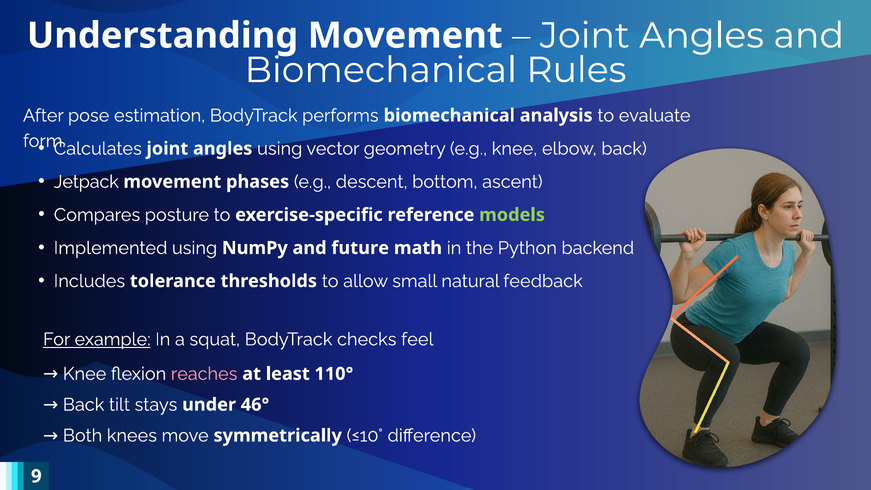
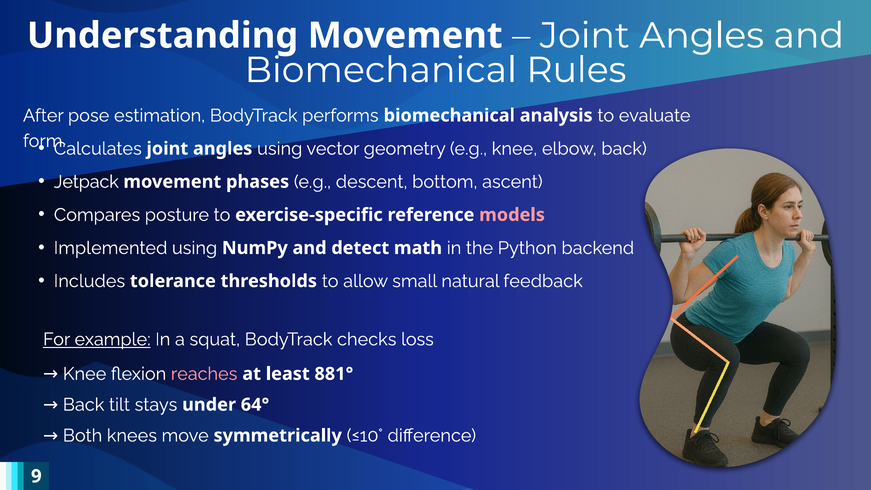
models colour: light green -> pink (512, 215)
future: future -> detect (360, 248)
feel: feel -> loss (417, 339)
110°: 110° -> 881° (334, 374)
46°: 46° -> 64° (255, 405)
